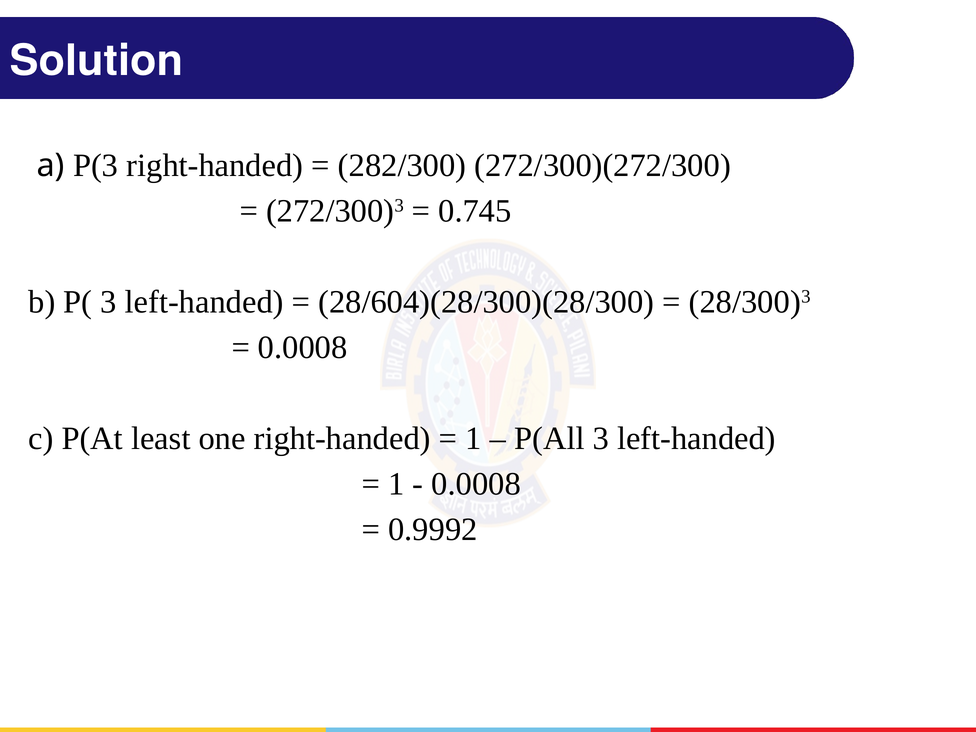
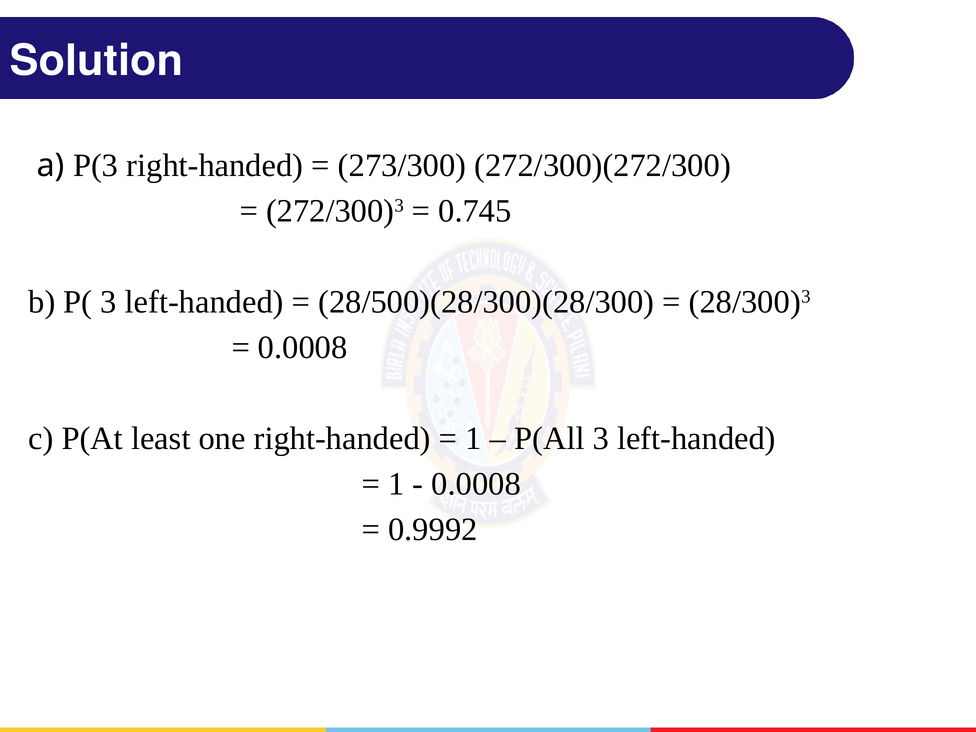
282/300: 282/300 -> 273/300 (402, 165)
28/604)(28/300)(28/300: 28/604)(28/300)(28/300 -> 28/500)(28/300)(28/300 (486, 302)
